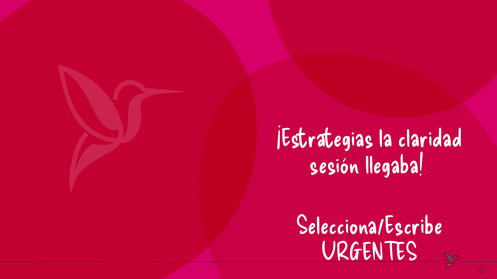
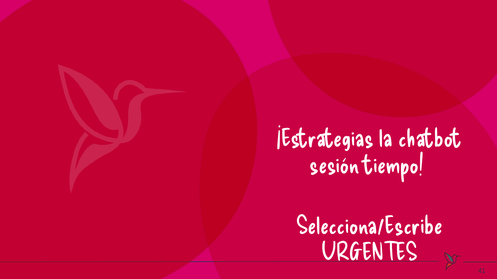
claridad: claridad -> chatbot (430, 139)
llegaba: llegaba -> tiempo (394, 166)
